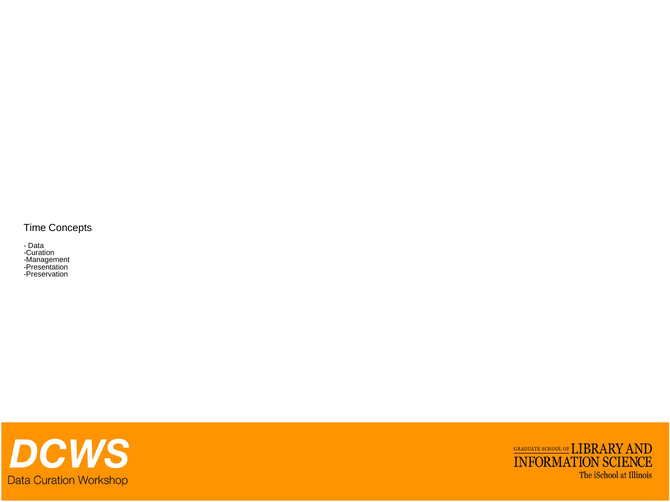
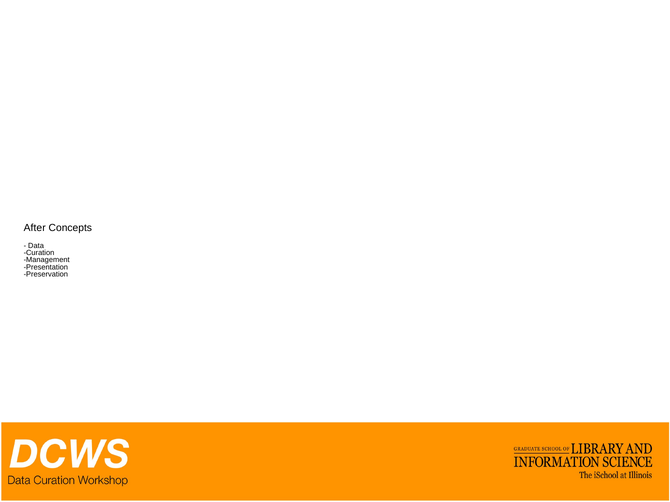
Time: Time -> After (35, 228)
